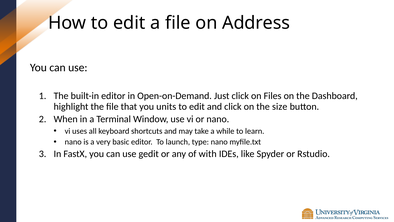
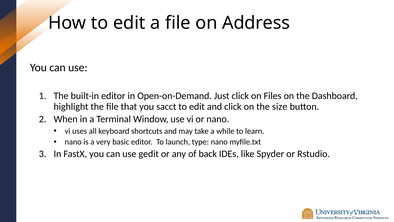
units: units -> sacct (166, 106)
with: with -> back (208, 154)
